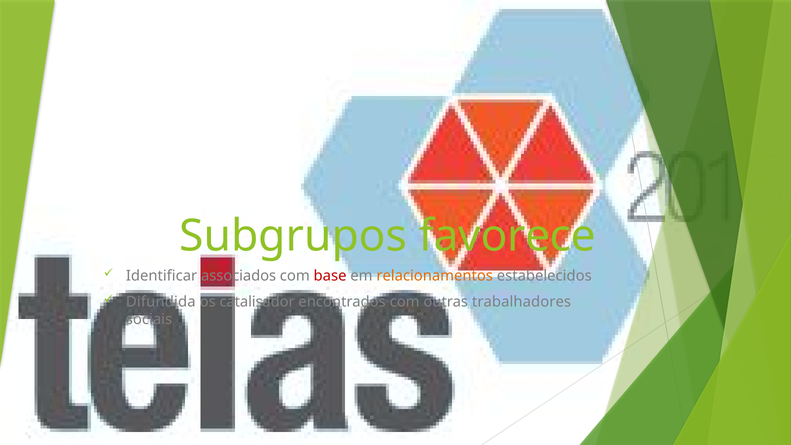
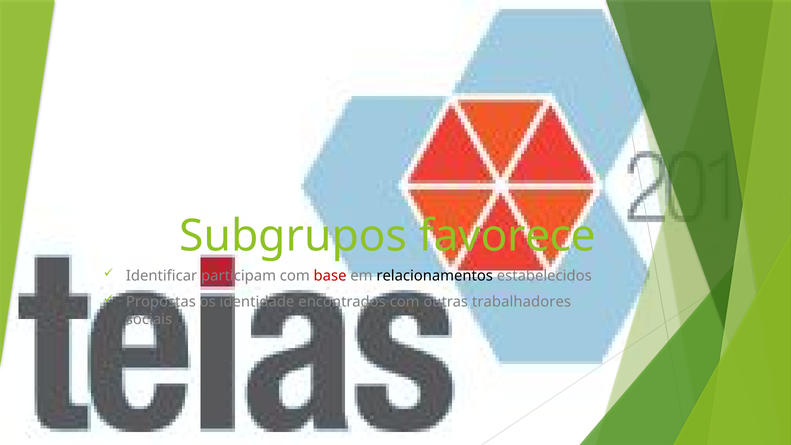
associados: associados -> participam (239, 276)
relacionamentos colour: orange -> black (435, 276)
Difundida: Difundida -> Propostas (161, 302)
catalisador: catalisador -> identidade (257, 302)
